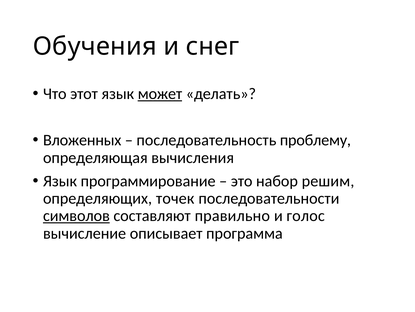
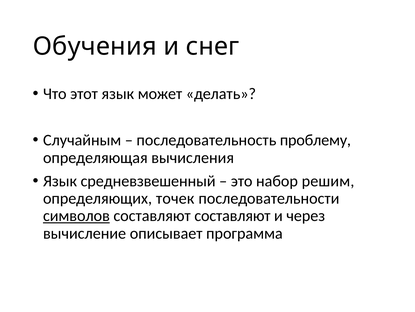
может underline: present -> none (160, 94)
Вложенных: Вложенных -> Случайным (82, 140)
программирование: программирование -> средневзвешенный (148, 181)
составляют правильно: правильно -> составляют (232, 215)
голос: голос -> через (306, 215)
